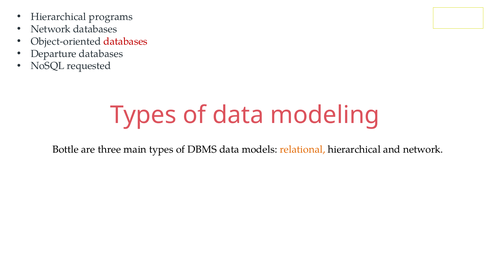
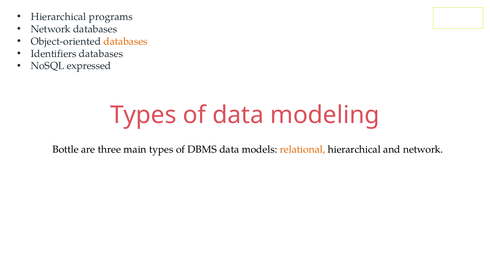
databases colour: red -> orange (126, 41)
Departure: Departure -> Identifiers (54, 54)
requested: requested -> expressed (89, 66)
